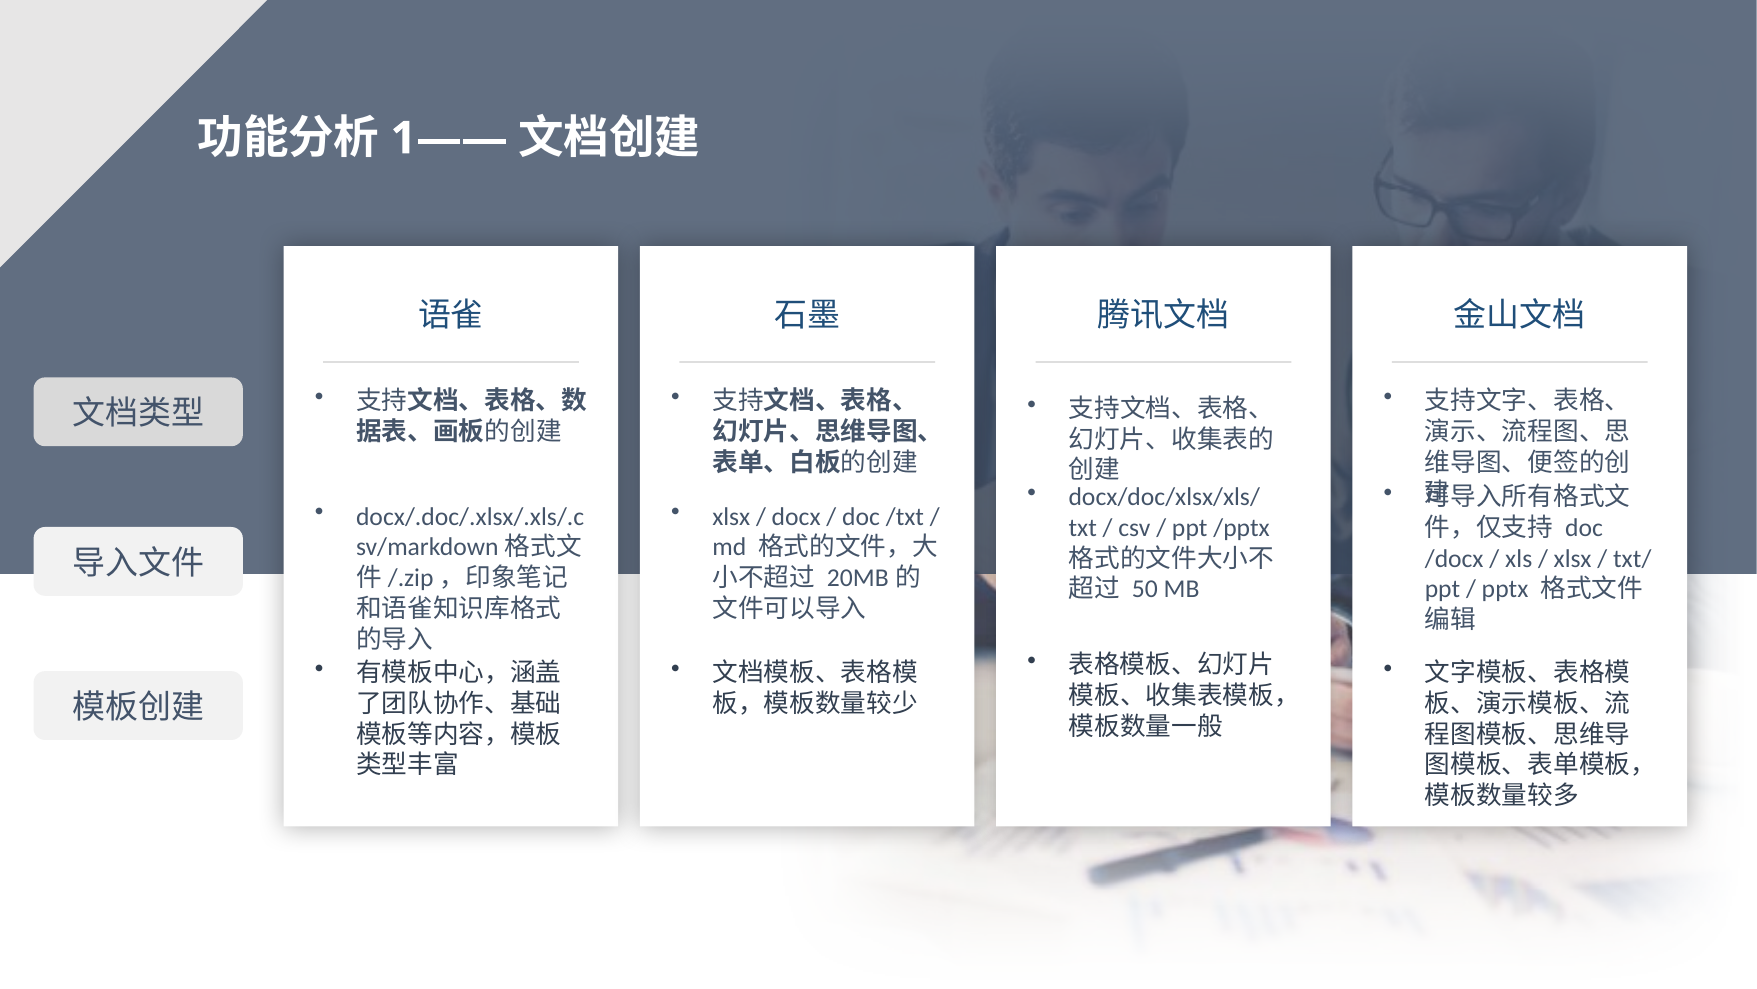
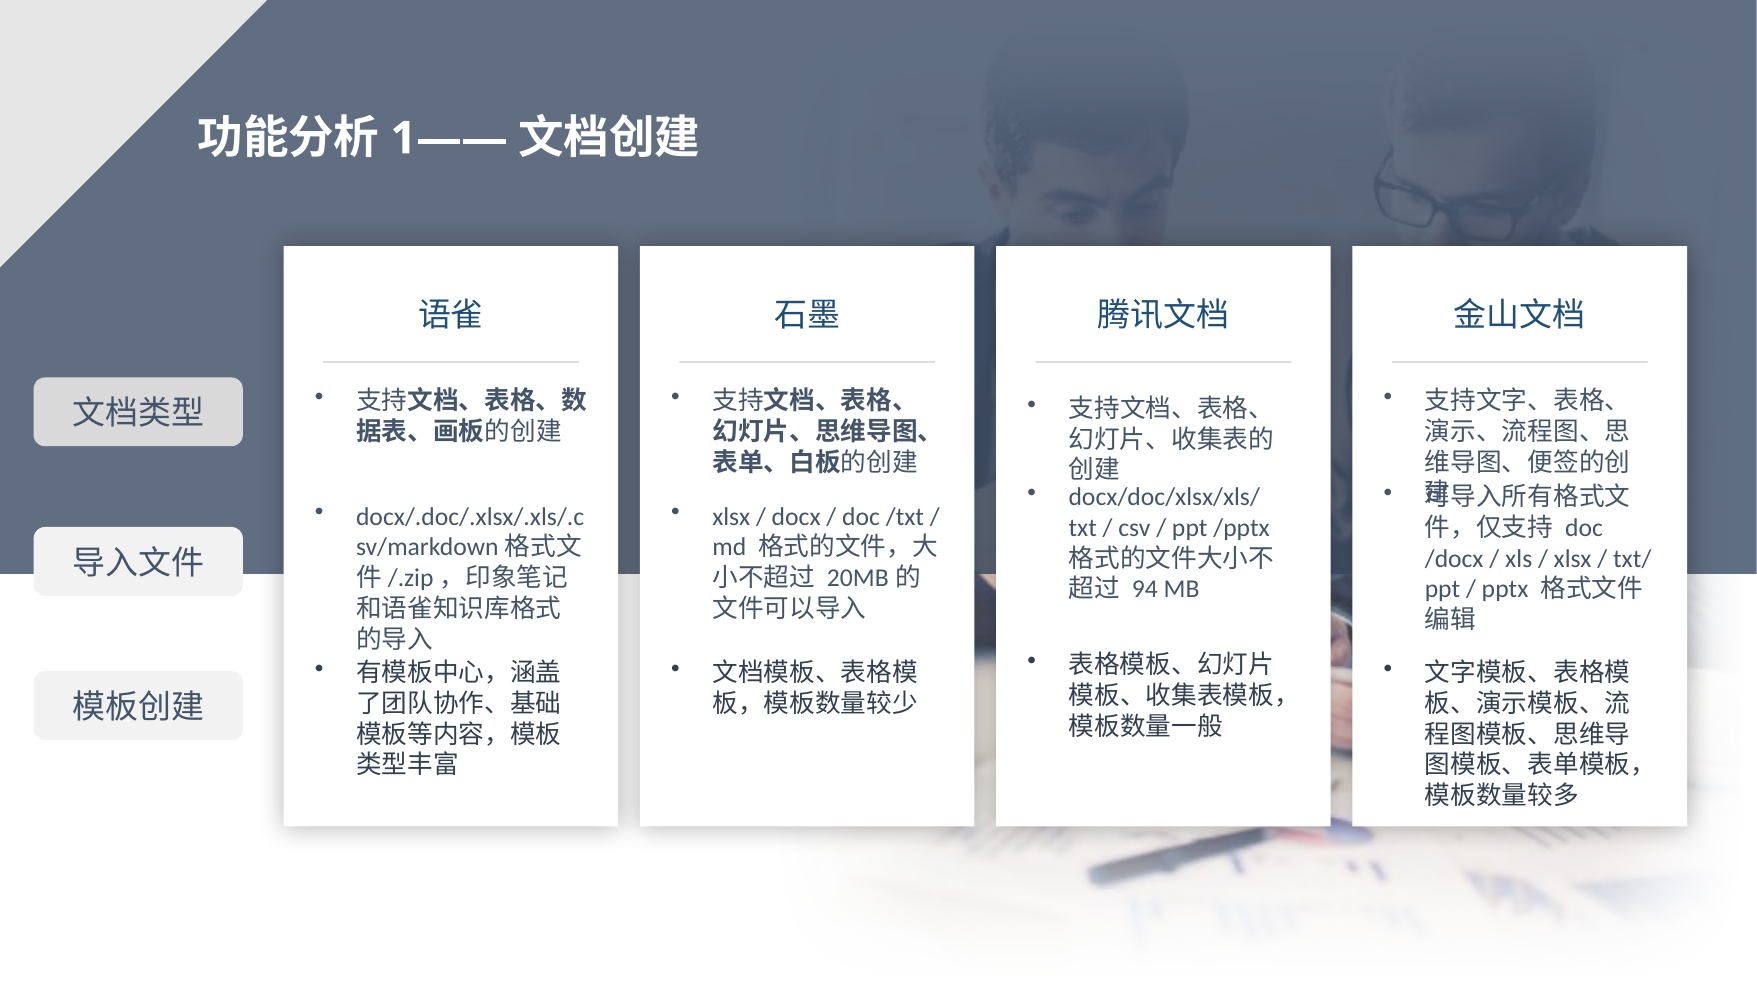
50: 50 -> 94 (1145, 589)
